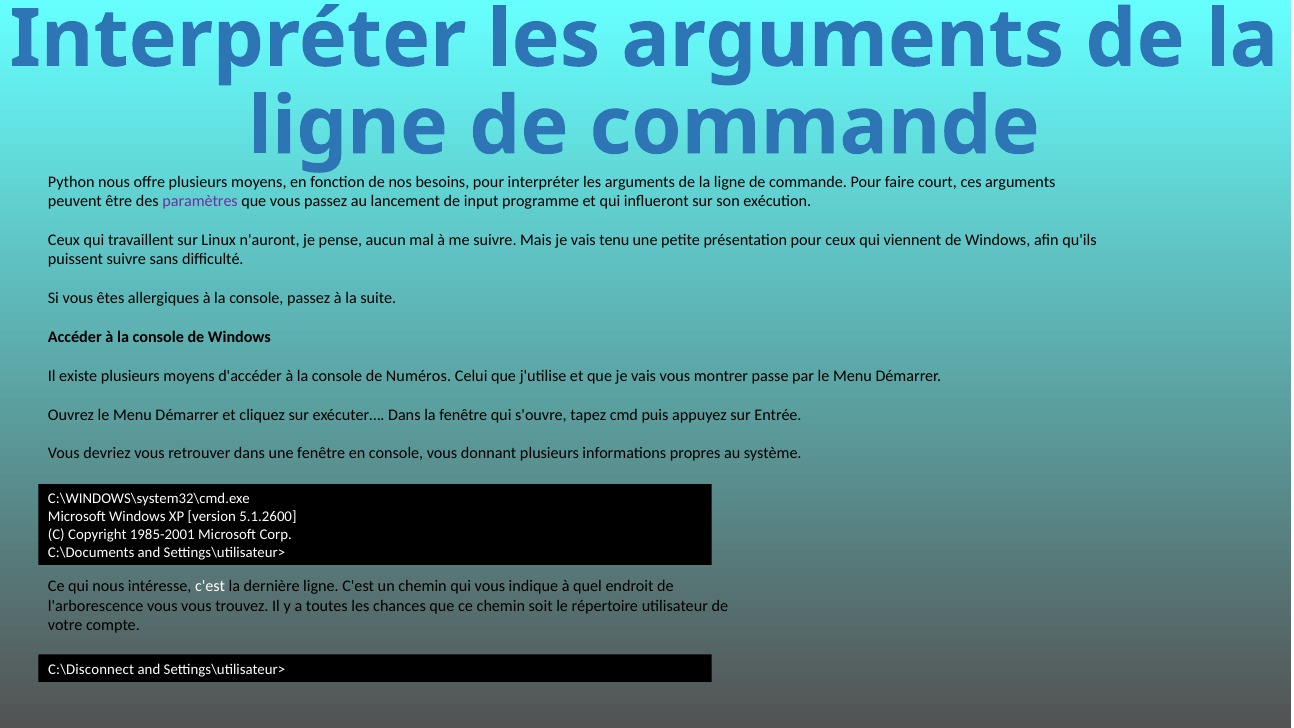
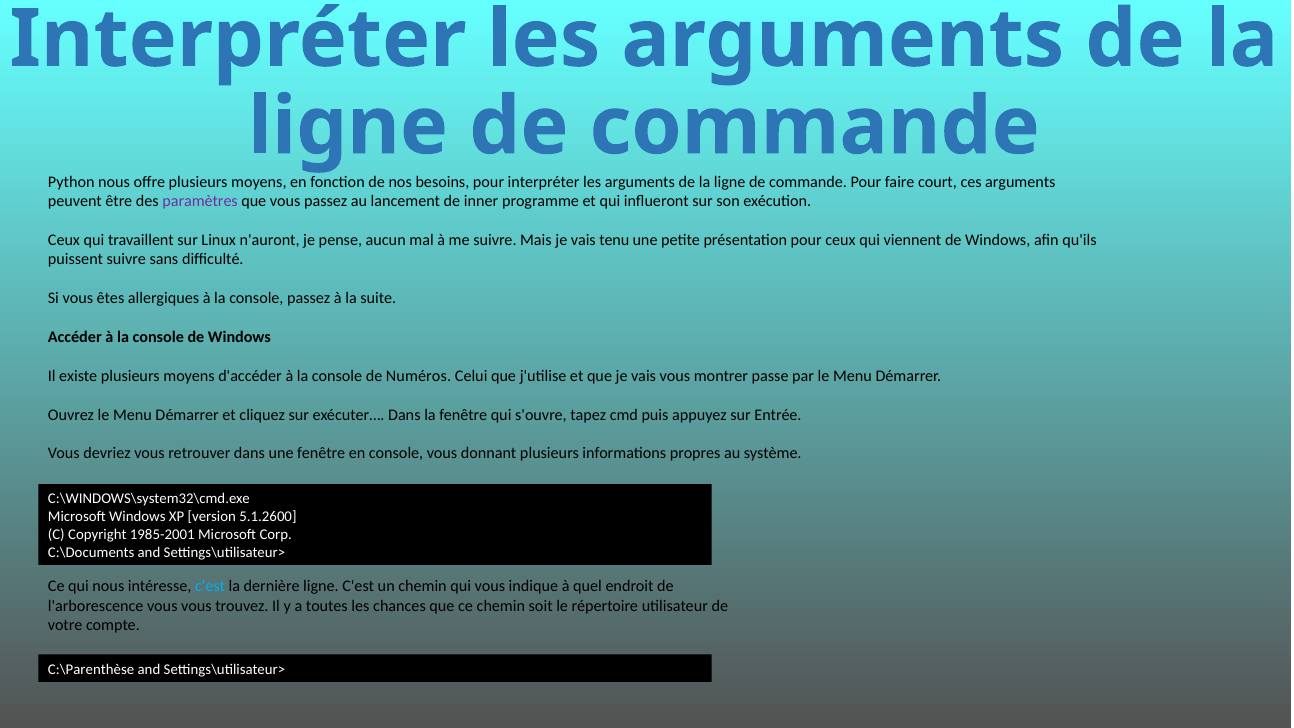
input: input -> inner (481, 201)
c'est colour: white -> light blue (210, 586)
C:\Disconnect: C:\Disconnect -> C:\Parenthèse (91, 669)
